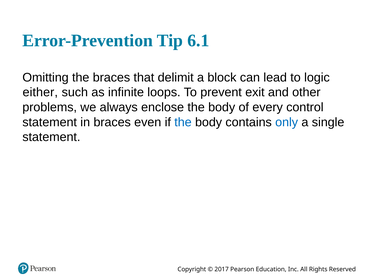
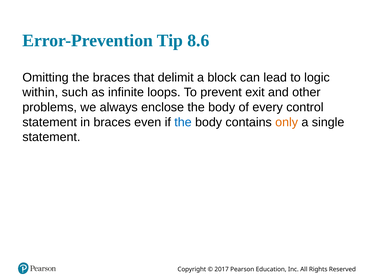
6.1: 6.1 -> 8.6 (198, 40)
either: either -> within (40, 92)
only colour: blue -> orange (287, 122)
